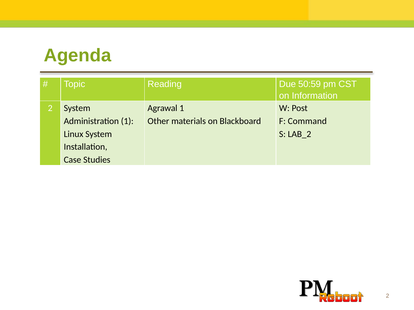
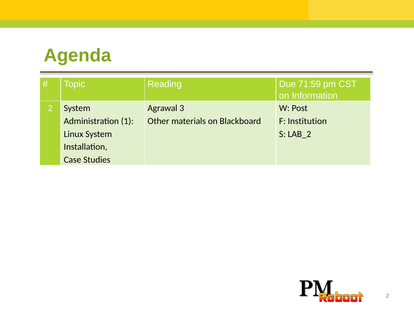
50:59: 50:59 -> 71:59 (310, 84)
Agrawal 1: 1 -> 3 (182, 108)
Command: Command -> Institution (307, 121)
